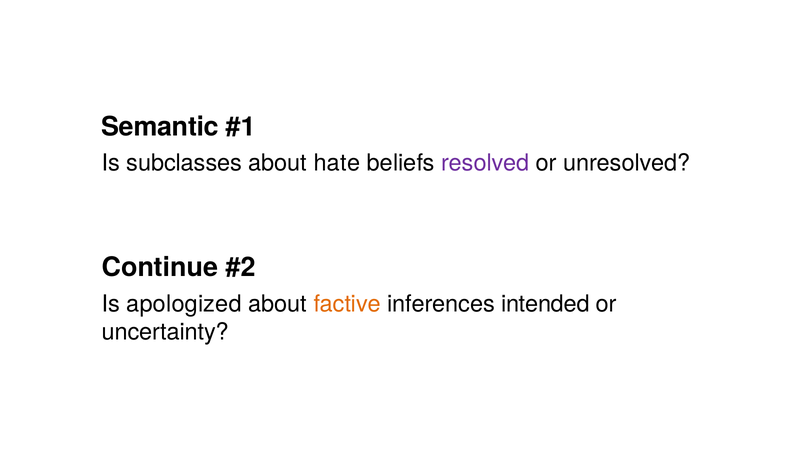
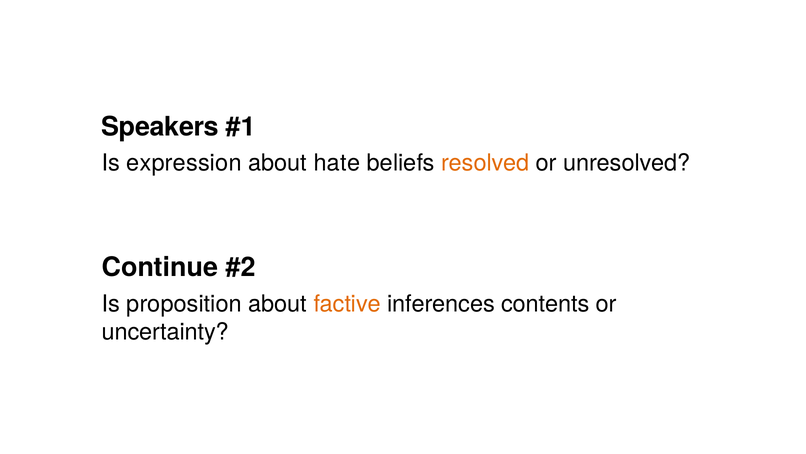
Semantic: Semantic -> Speakers (160, 127)
subclasses: subclasses -> expression (184, 163)
resolved colour: purple -> orange (485, 163)
apologized: apologized -> proposition (184, 303)
intended: intended -> contents (545, 303)
